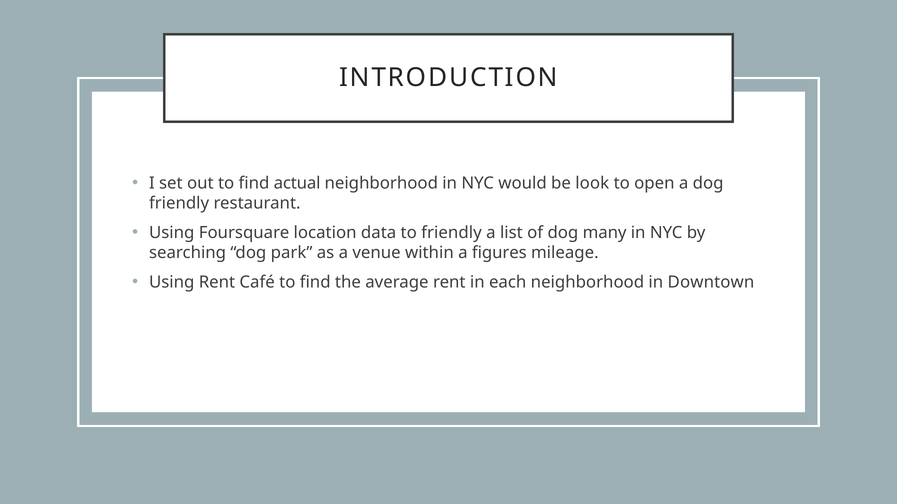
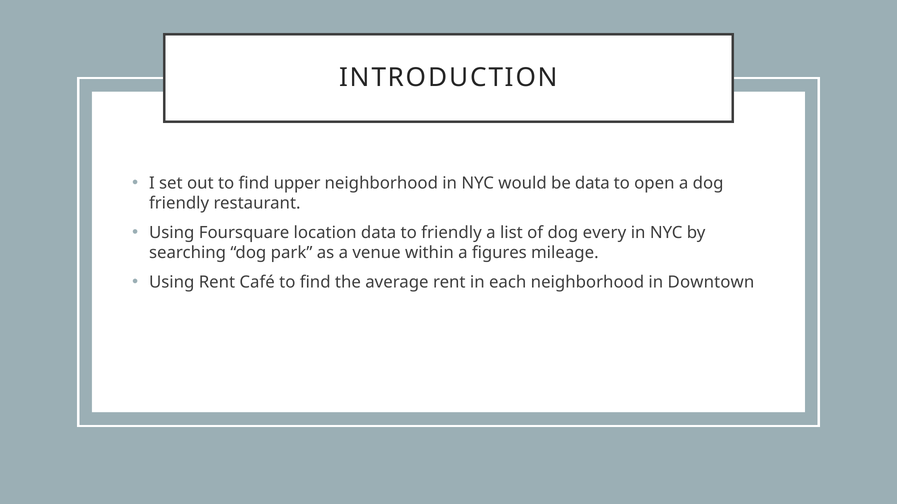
actual: actual -> upper (297, 183)
be look: look -> data (592, 183)
many: many -> every (604, 233)
